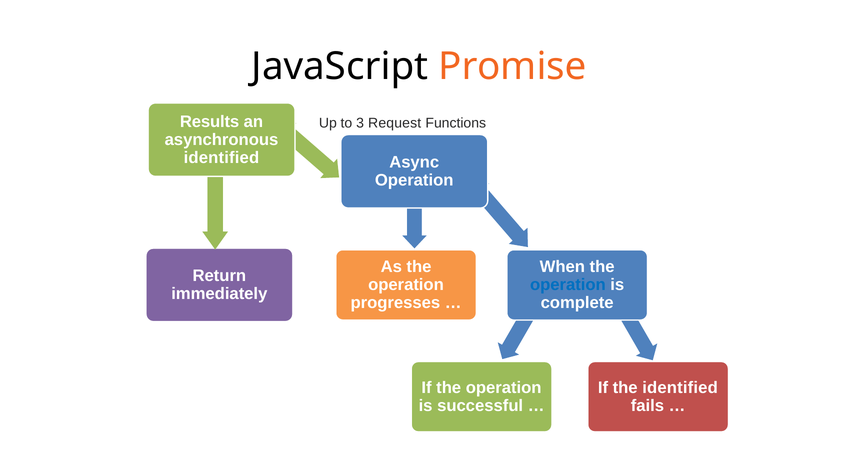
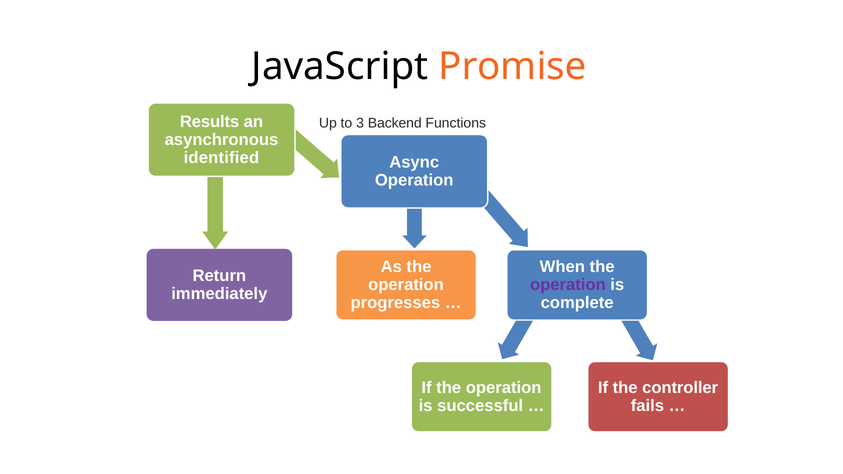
Request: Request -> Backend (395, 123)
operation colour: blue -> purple (568, 285)
the identified: identified -> controller (680, 388)
